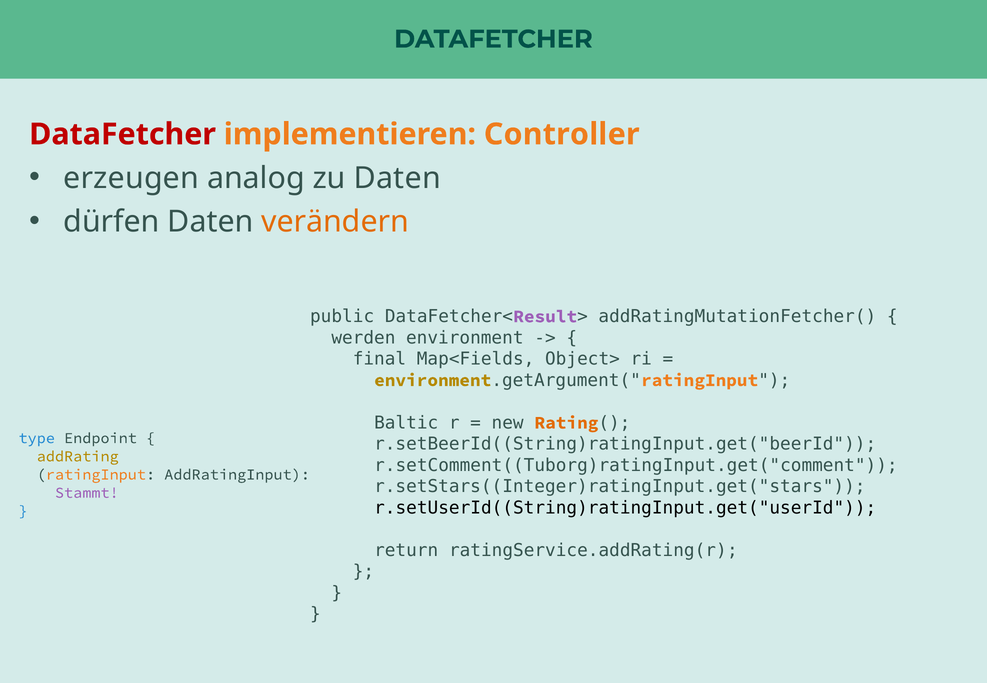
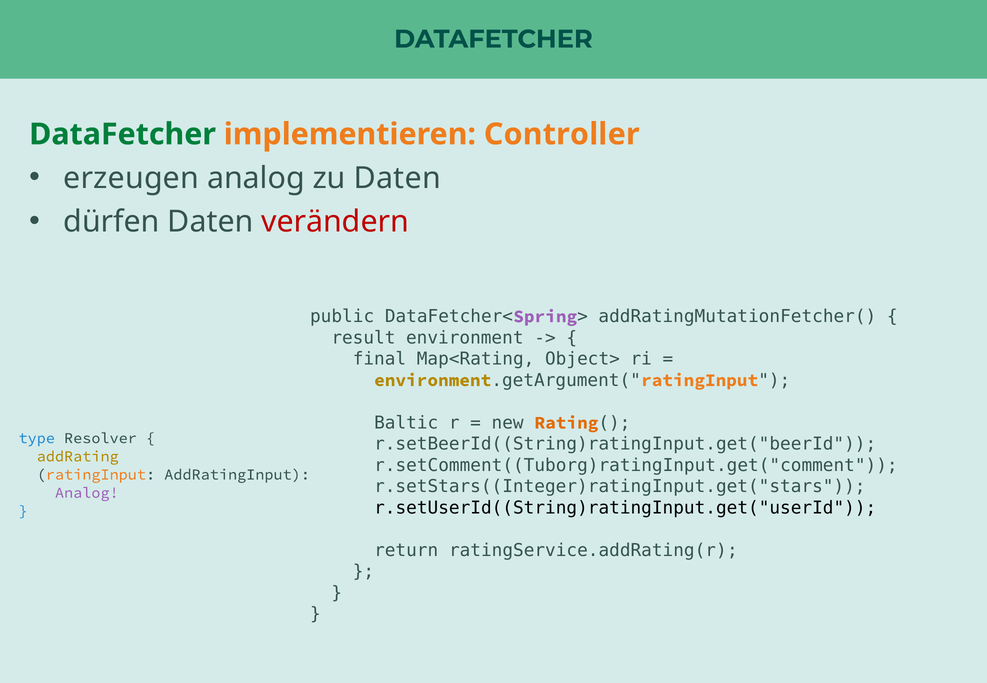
DataFetcher colour: red -> green (123, 134)
verändern colour: orange -> red (335, 222)
Result: Result -> Spring (545, 317)
werden: werden -> result (363, 338)
Map<Fields: Map<Fields -> Map<Rating (476, 359)
Endpoint: Endpoint -> Resolver (100, 438)
Stammt: Stammt -> Analog (87, 493)
